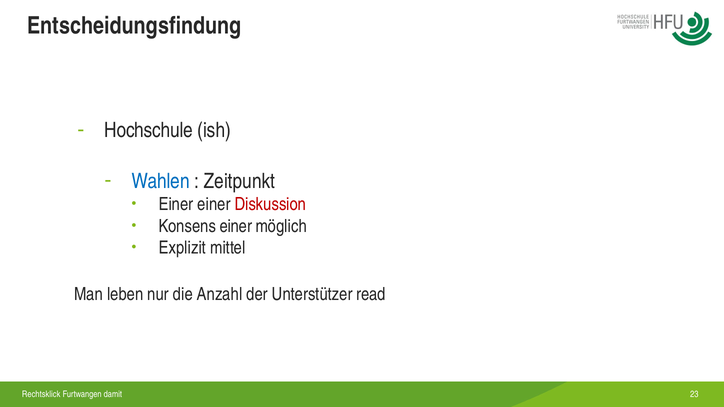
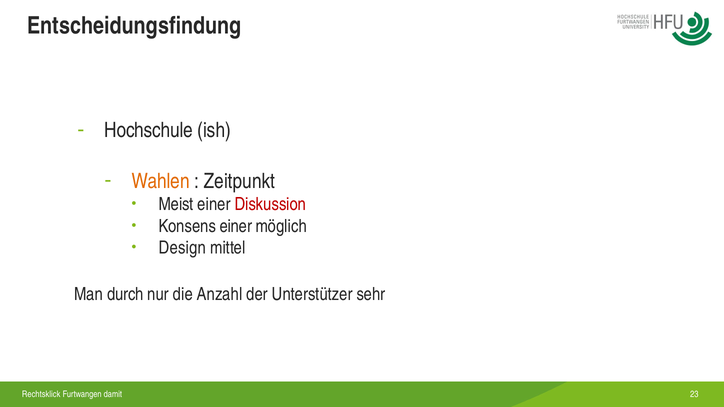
Wahlen colour: blue -> orange (161, 181)
Einer: Einer -> Meist (176, 204)
Explizit: Explizit -> Design (182, 248)
leben: leben -> durch (125, 294)
read: read -> sehr (371, 294)
